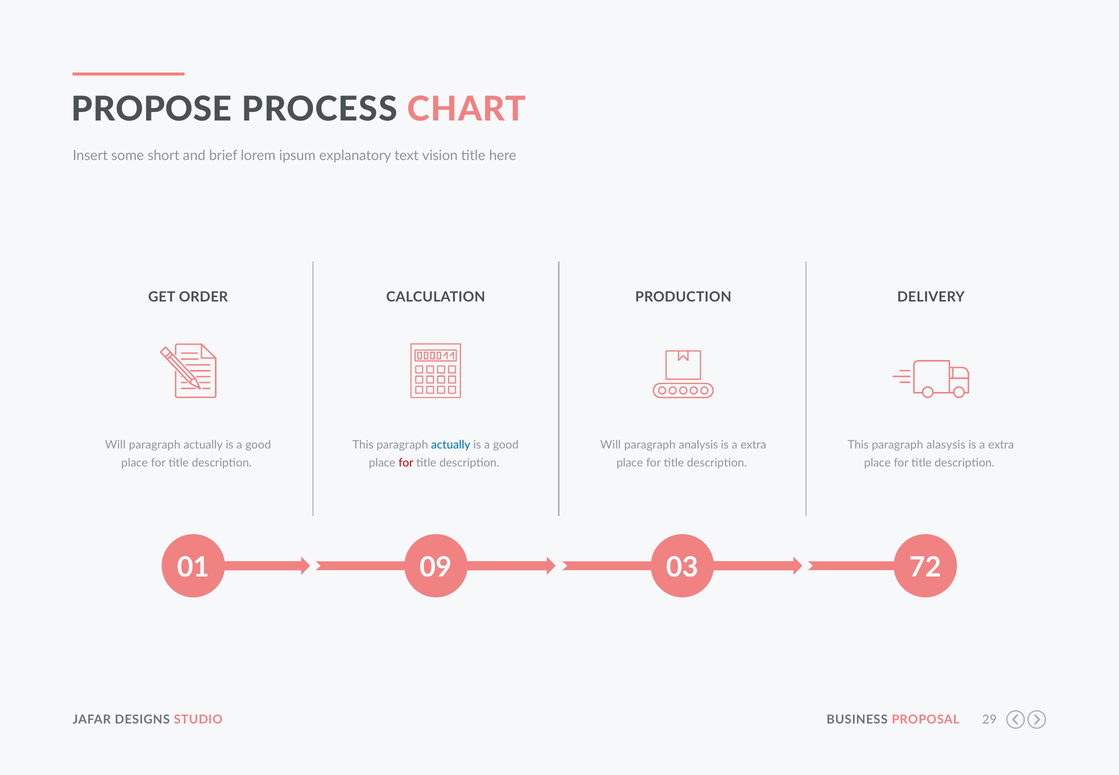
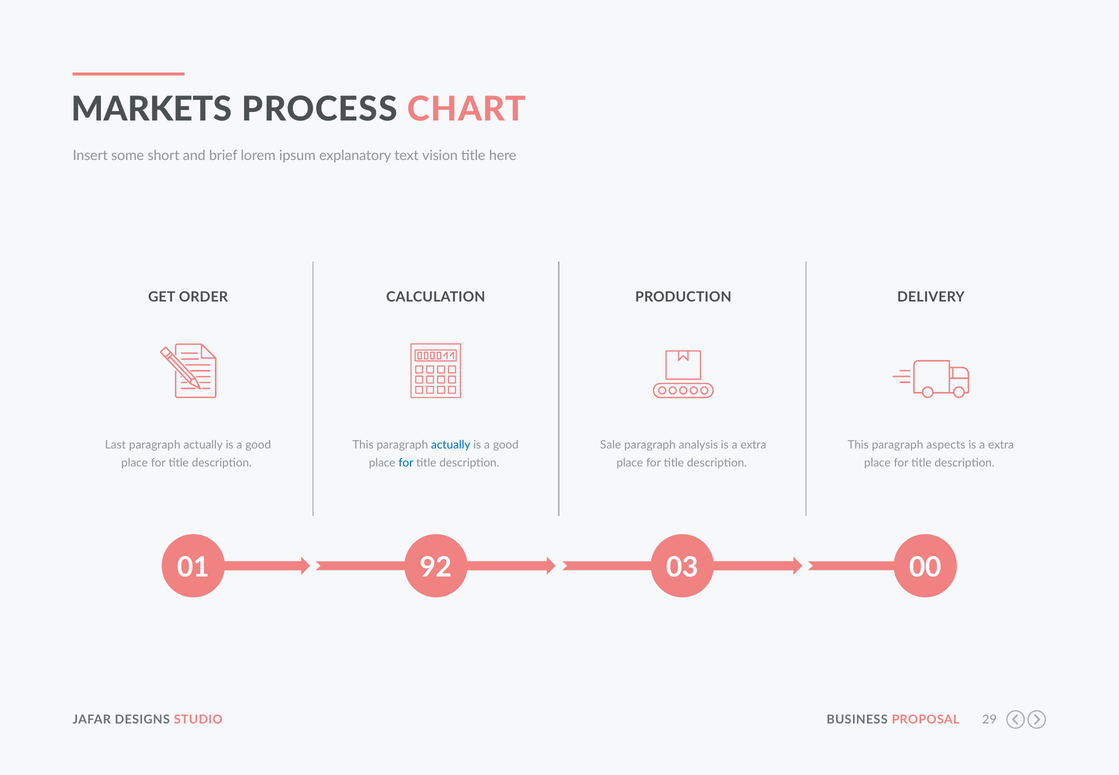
PROPOSE: PROPOSE -> MARKETS (152, 110)
Will: Will -> Last (115, 445)
Will: Will -> Sale (611, 445)
alasysis: alasysis -> aspects (946, 445)
for colour: red -> blue (406, 463)
09: 09 -> 92 (436, 567)
72: 72 -> 00 (925, 567)
